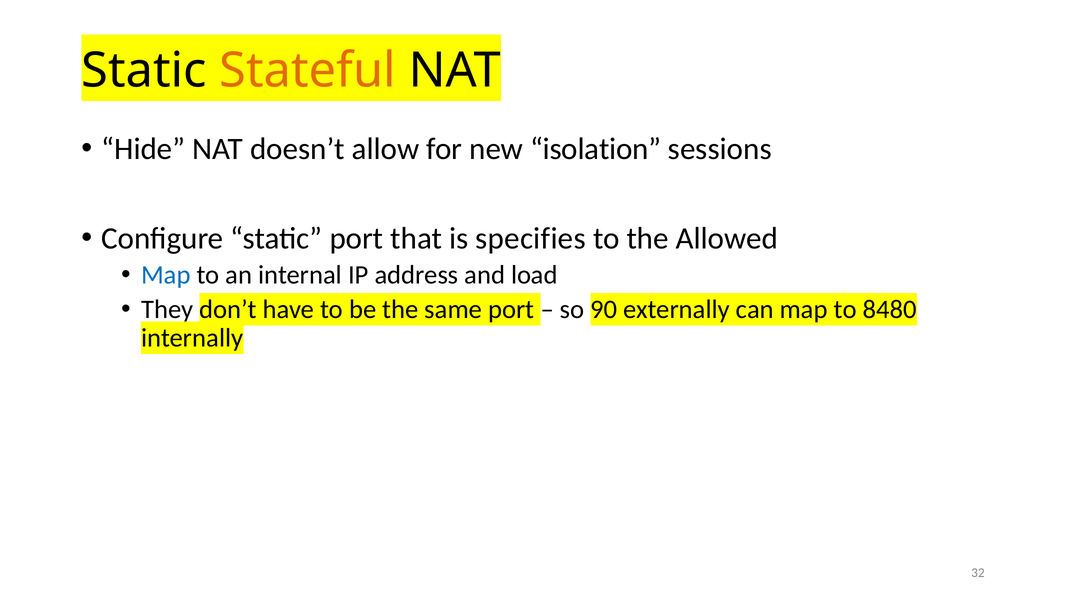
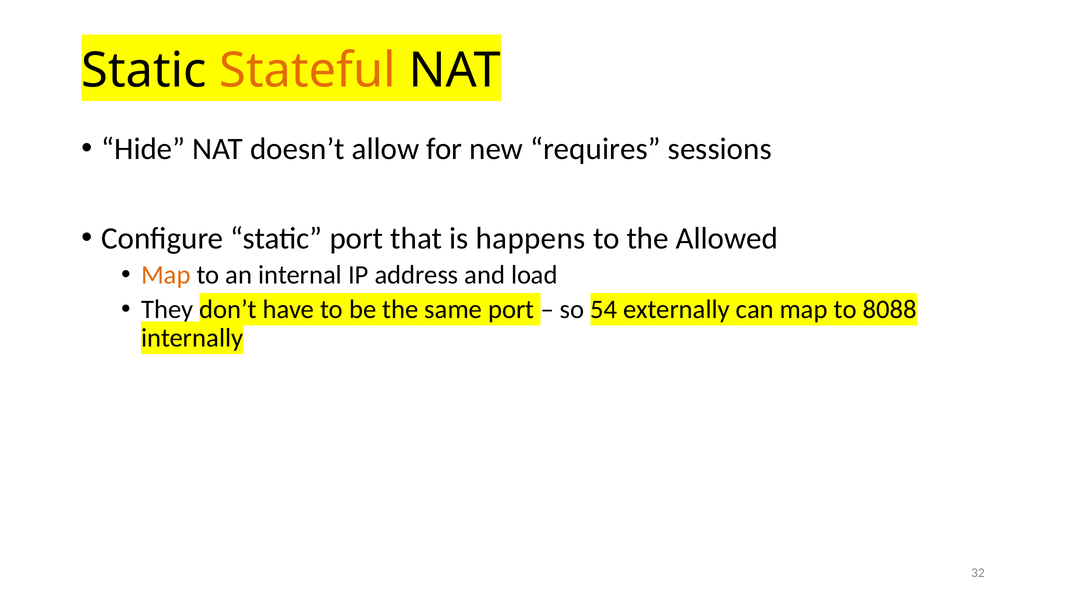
isolation: isolation -> requires (595, 149)
specifies: specifies -> happens (531, 238)
Map colour: blue -> orange (166, 275)
90: 90 -> 54 (604, 309)
8480: 8480 -> 8088 (890, 309)
